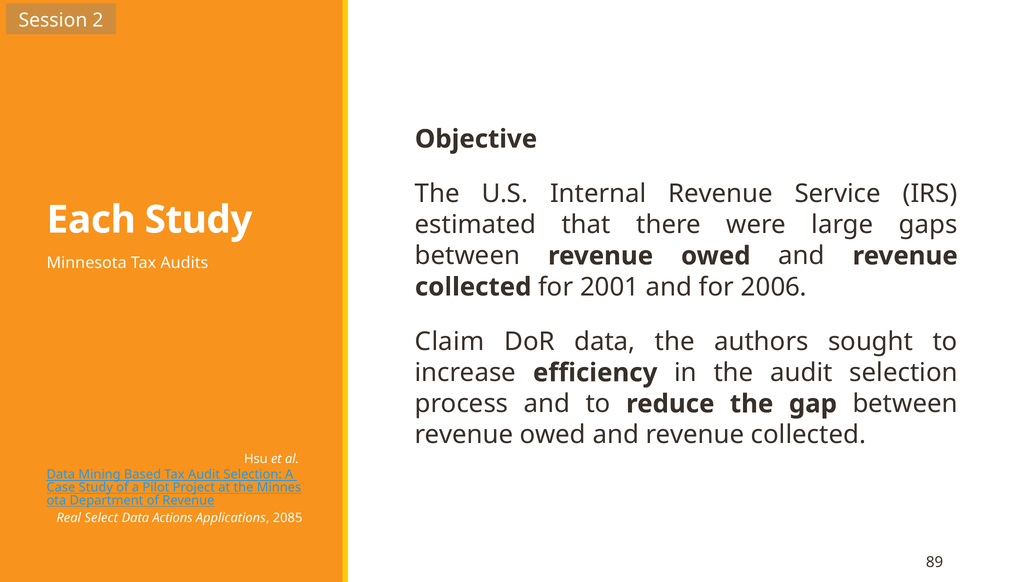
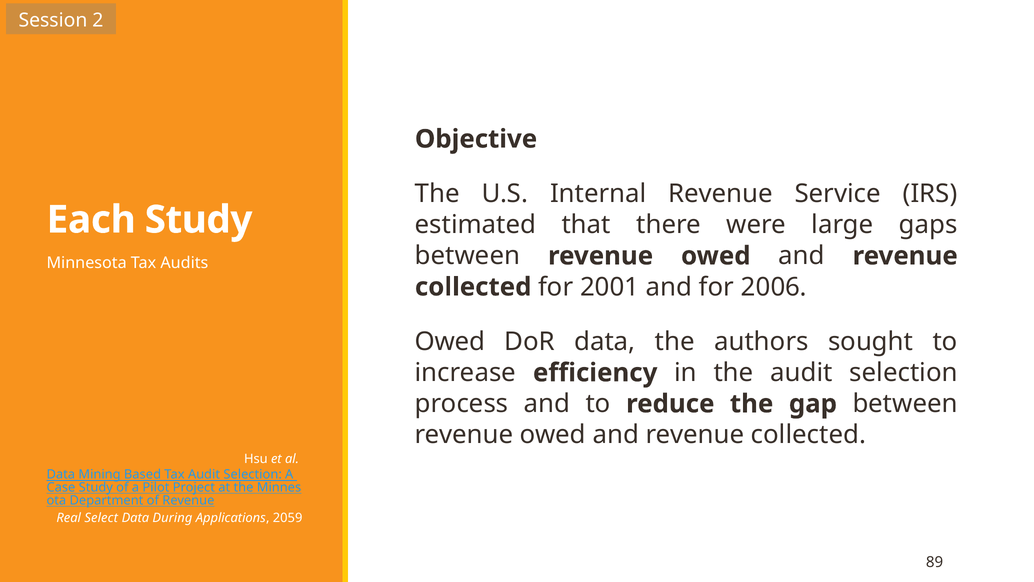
Claim: Claim -> Owed (450, 342)
Actions: Actions -> During (172, 518)
2085: 2085 -> 2059 (288, 518)
